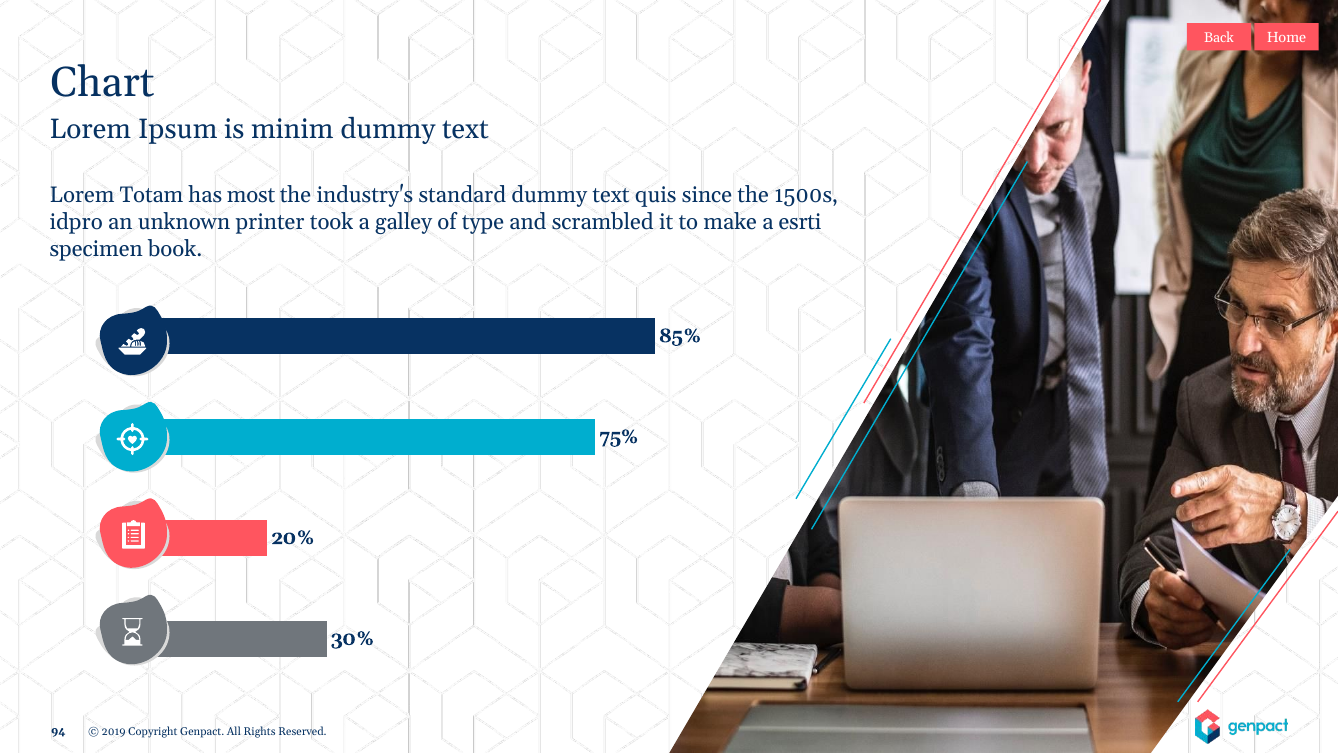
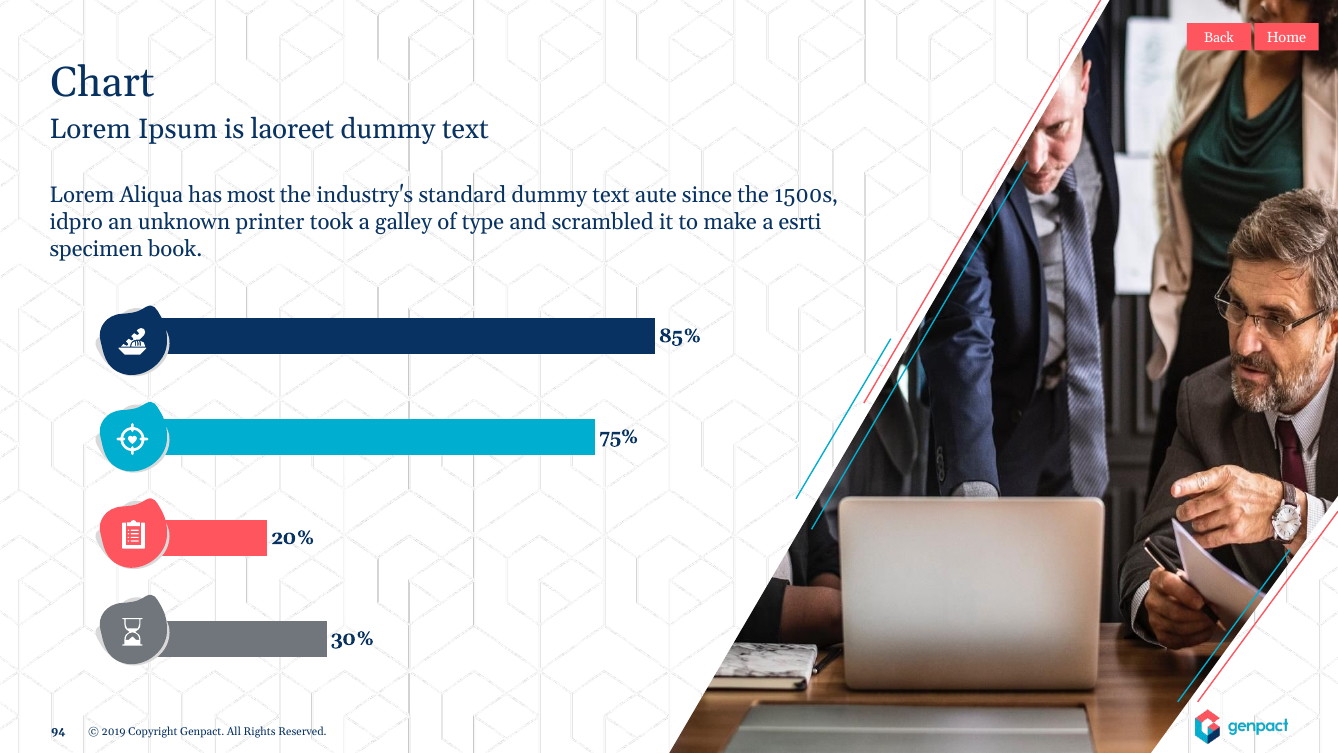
minim: minim -> laoreet (292, 130)
Totam: Totam -> Aliqua (151, 195)
quis: quis -> aute (656, 195)
